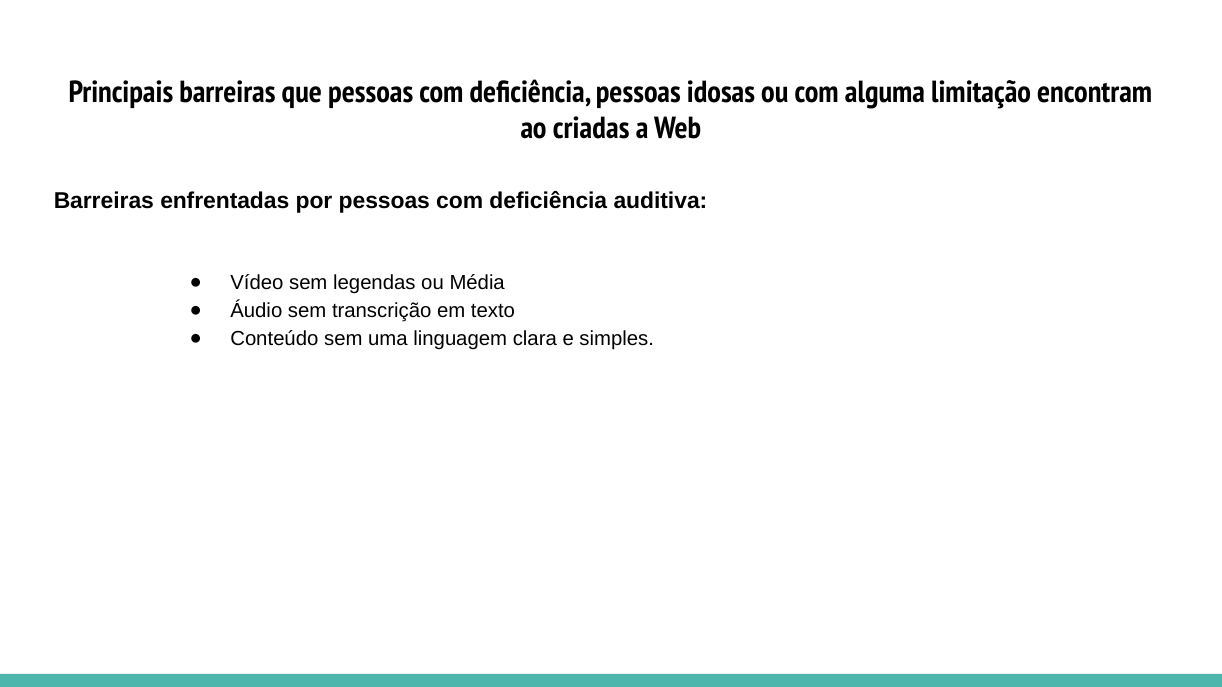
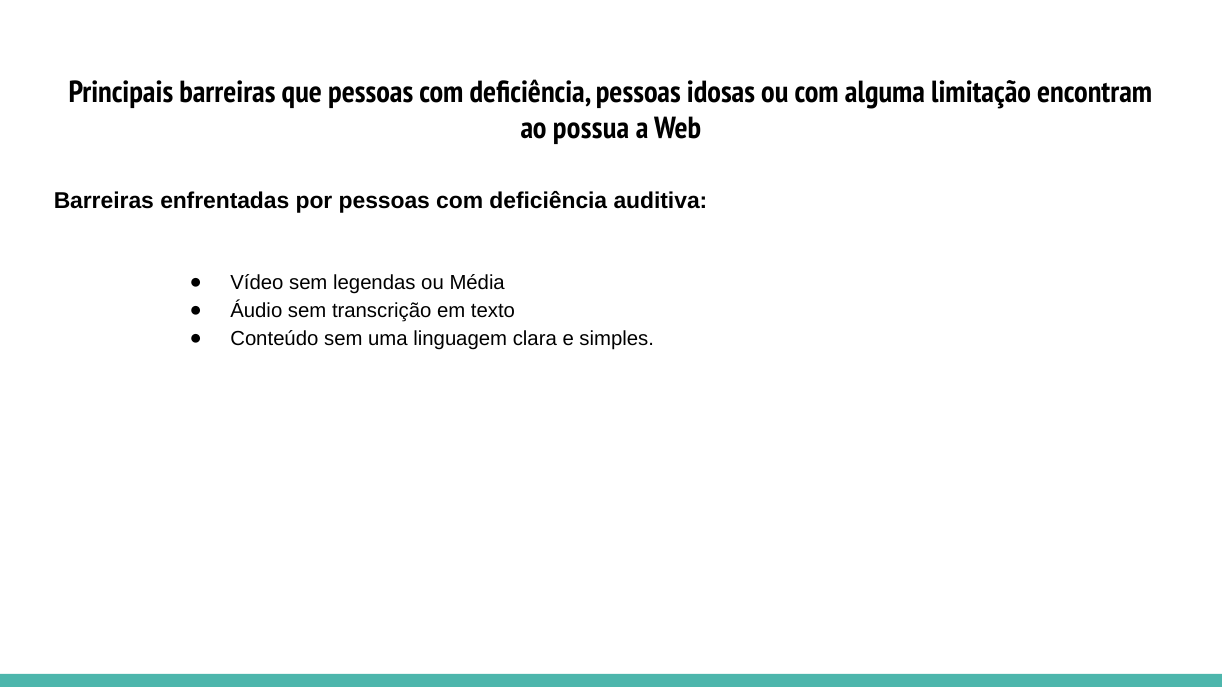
criadas: criadas -> possua (591, 129)
